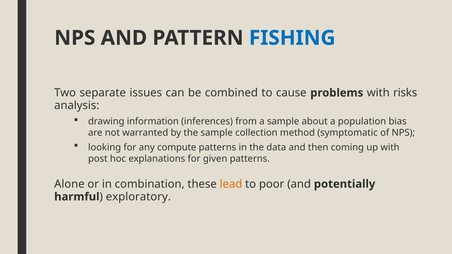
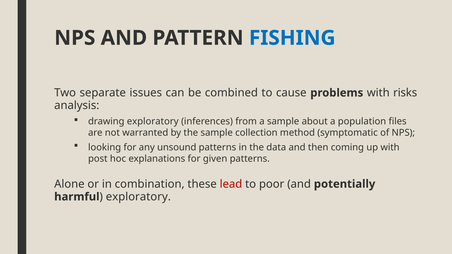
drawing information: information -> exploratory (153, 122)
bias: bias -> files (398, 122)
compute: compute -> unsound (177, 147)
lead colour: orange -> red (231, 184)
